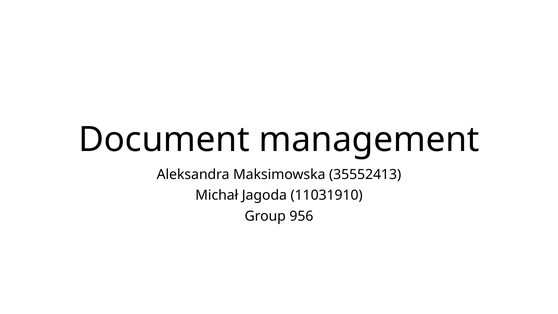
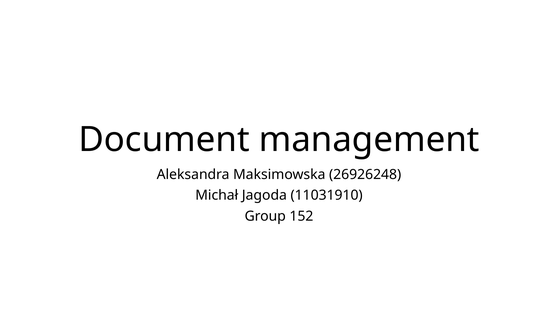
35552413: 35552413 -> 26926248 (365, 174)
956: 956 -> 152 (301, 216)
